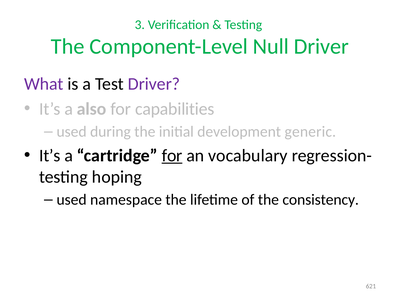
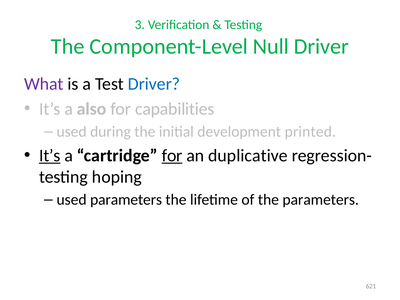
Driver colour: purple -> blue (154, 84)
generic: generic -> printed (310, 132)
It’s underline: none -> present (50, 156)
vocabulary: vocabulary -> duplicative (248, 156)
used namespace: namespace -> parameters (126, 200)
the consistency: consistency -> parameters (321, 200)
